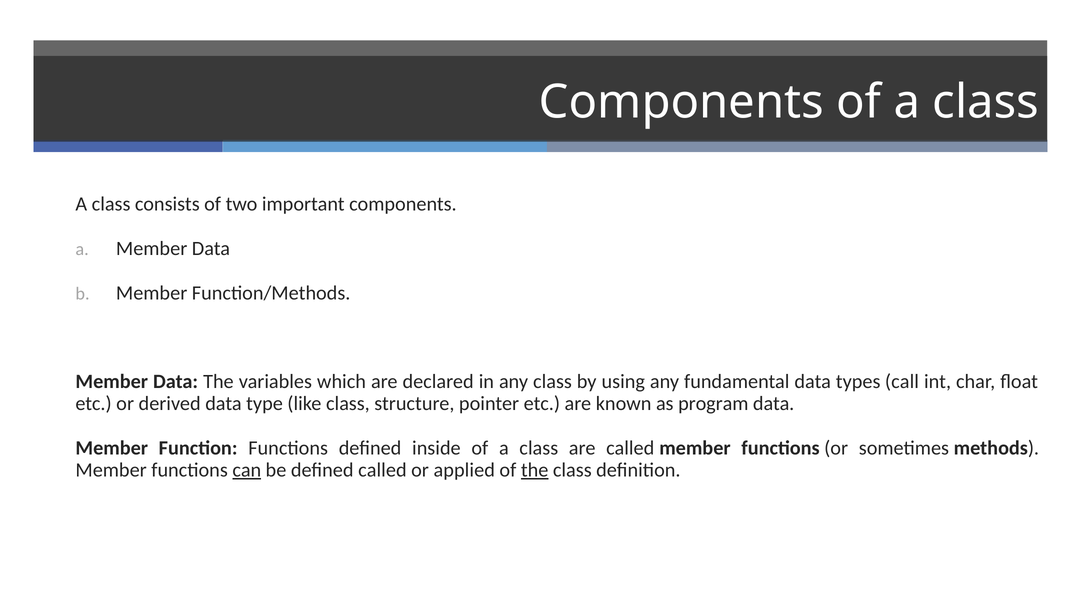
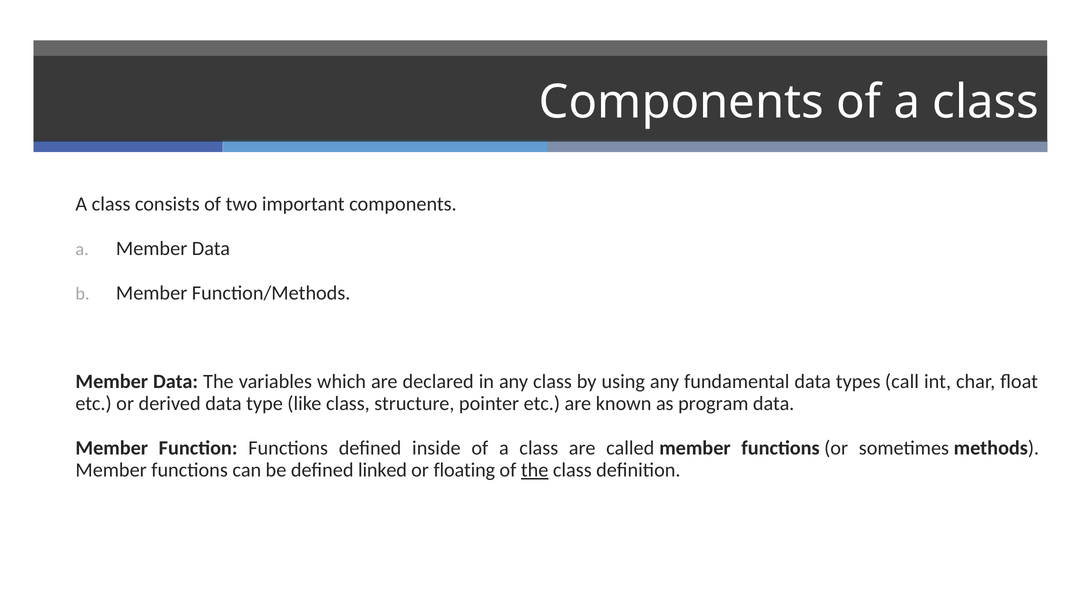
can underline: present -> none (247, 470)
defined called: called -> linked (383, 470)
applied: applied -> floating (464, 470)
